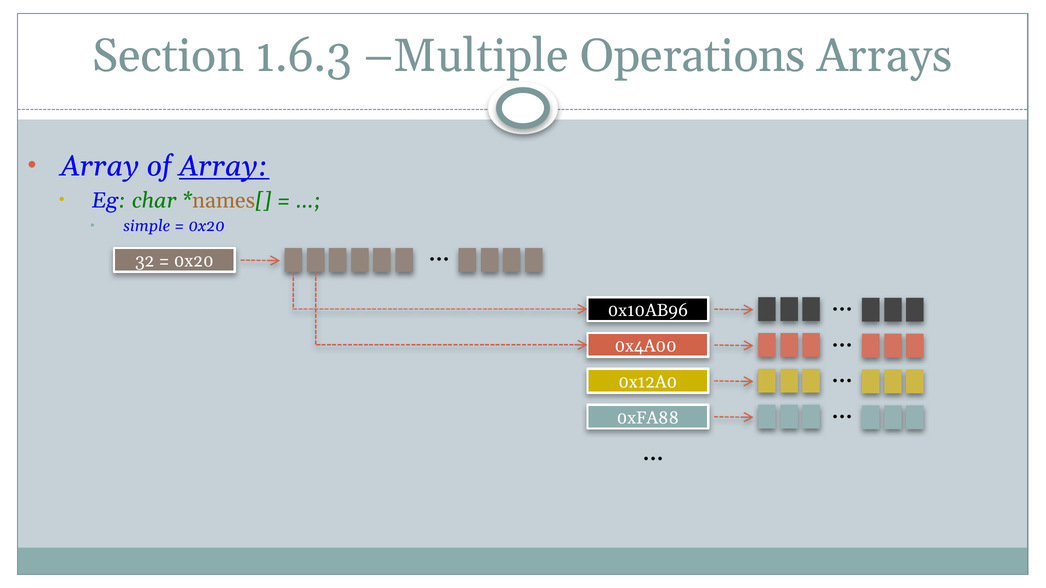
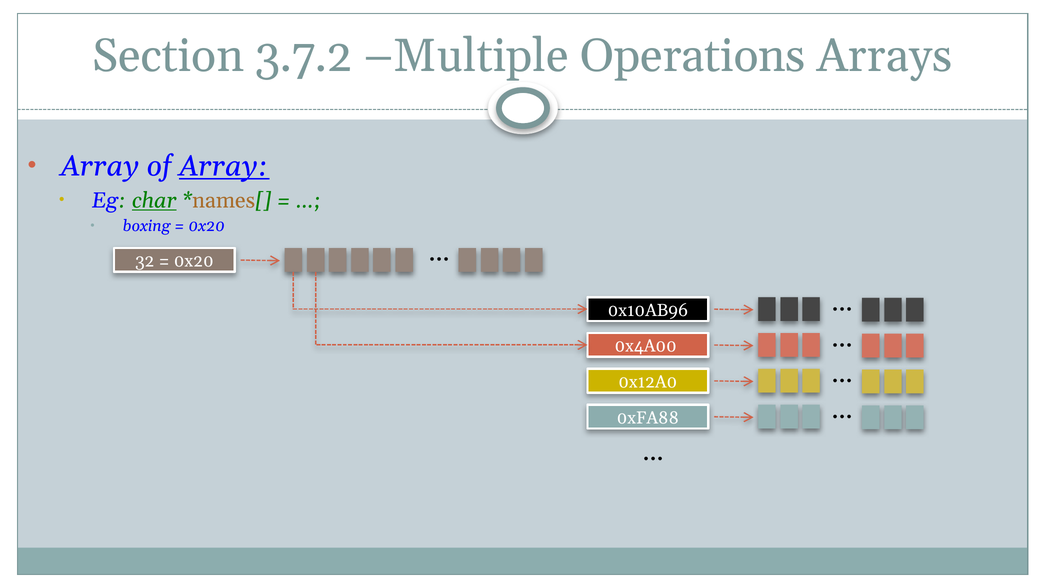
1.6.3: 1.6.3 -> 3.7.2 (304, 56)
char underline: none -> present (154, 201)
simple: simple -> boxing (147, 226)
